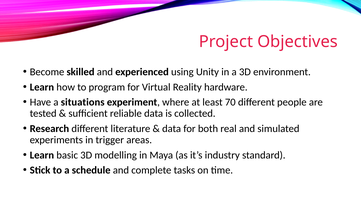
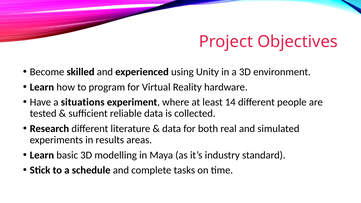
70: 70 -> 14 (230, 102)
trigger: trigger -> results (110, 140)
